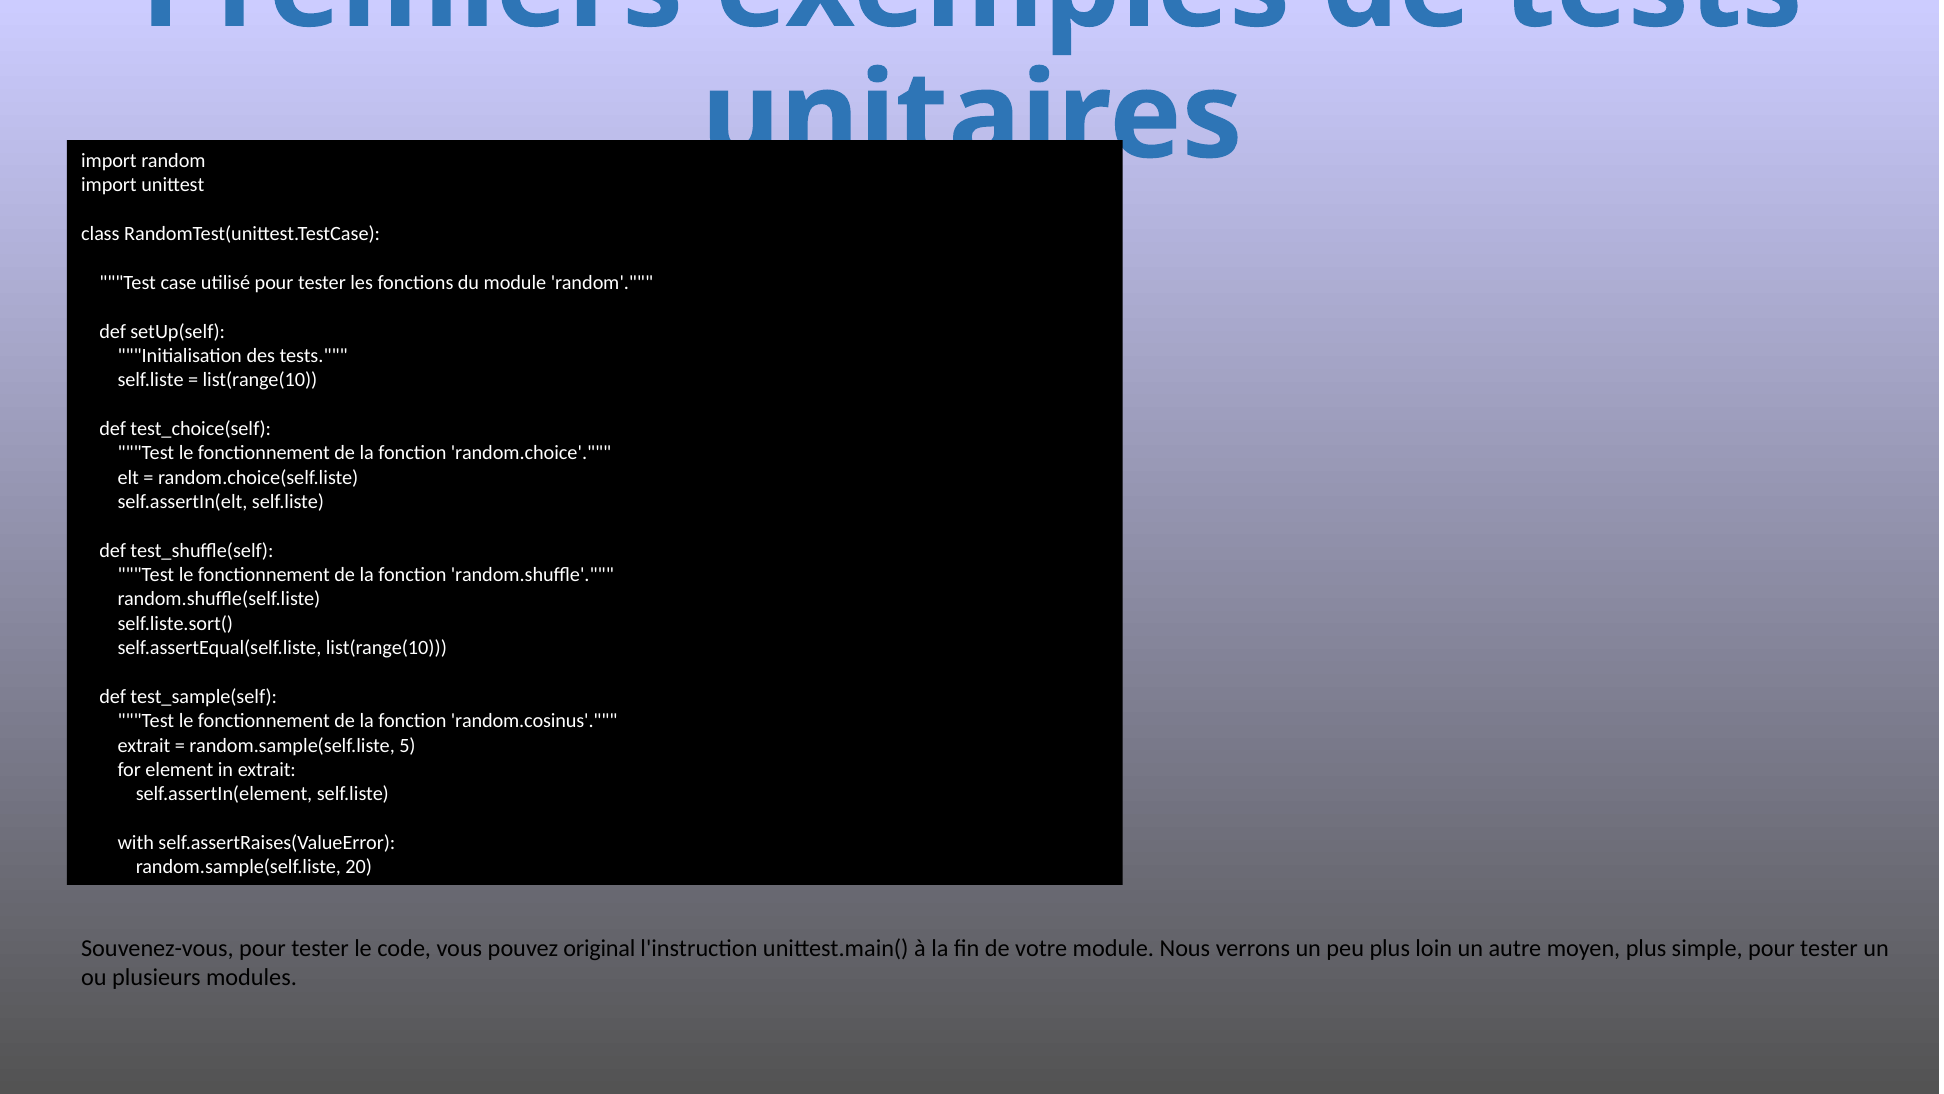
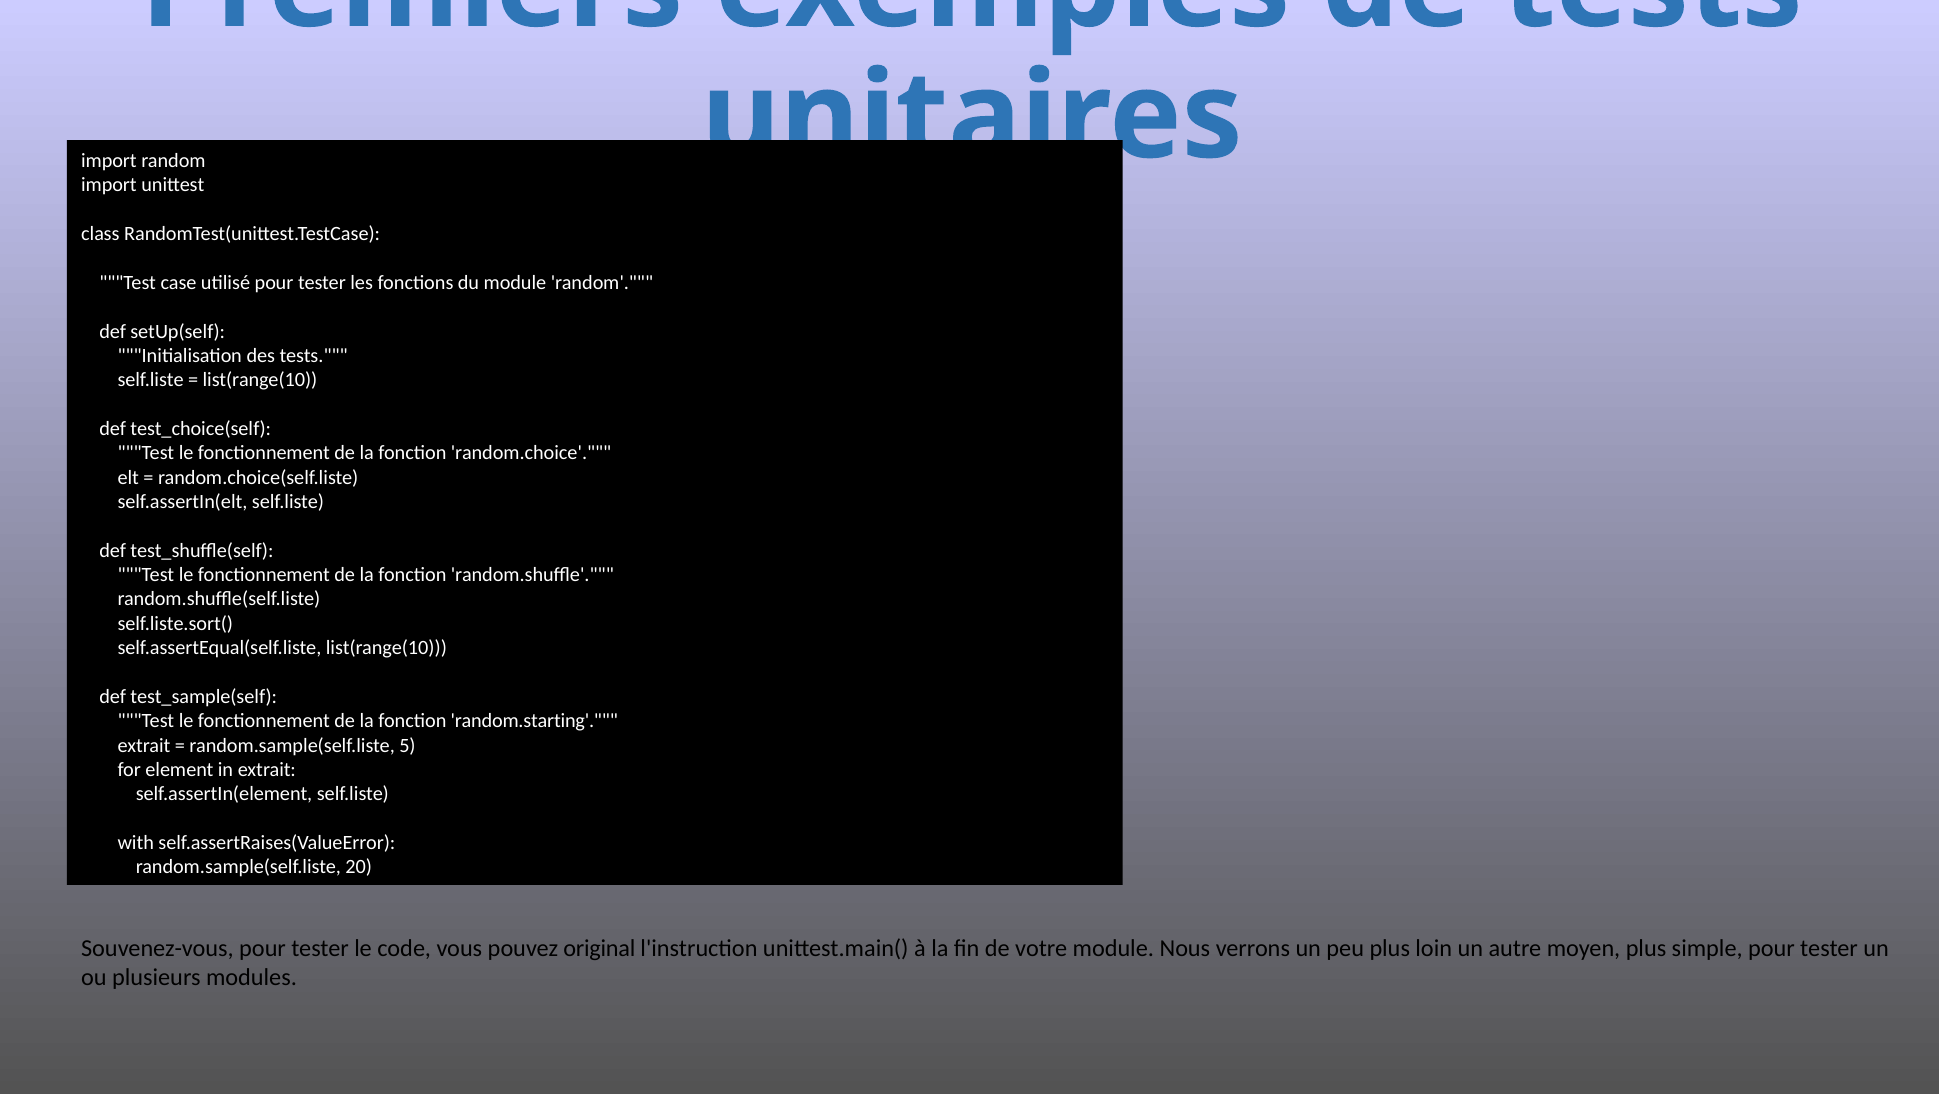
random.cosinus: random.cosinus -> random.starting (534, 721)
